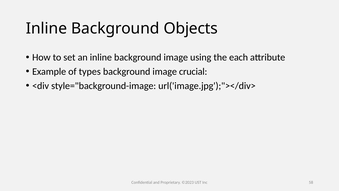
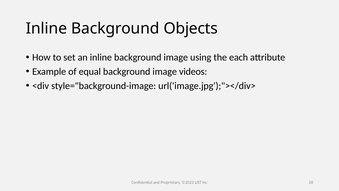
types: types -> equal (90, 71)
crucial: crucial -> videos (193, 71)
